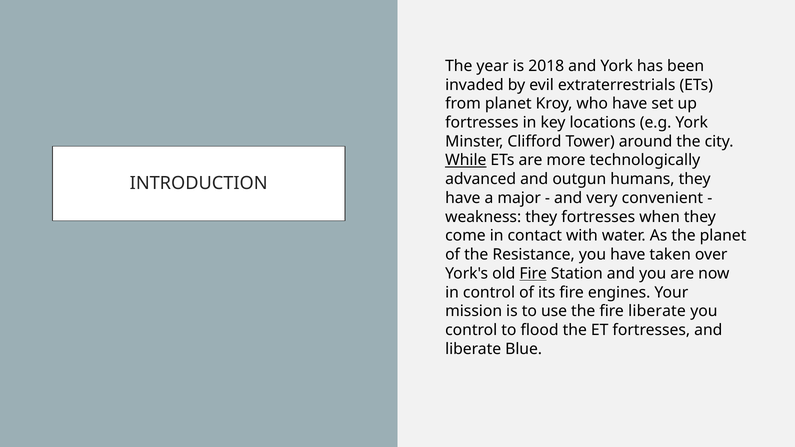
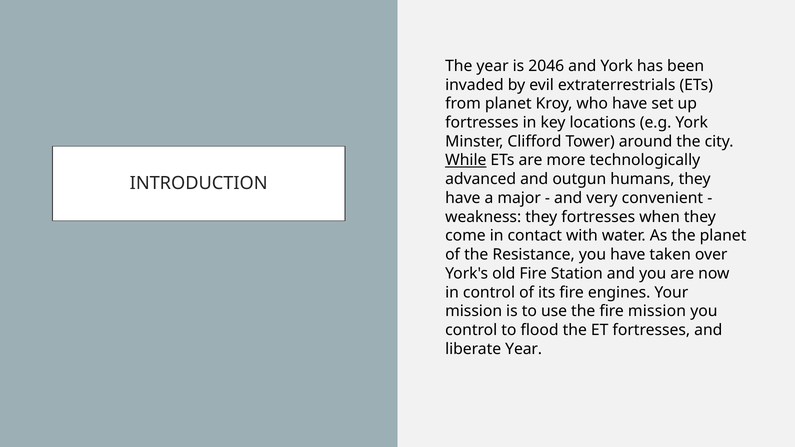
2018: 2018 -> 2046 (546, 66)
Fire underline: present -> none (533, 274)
fire liberate: liberate -> mission (657, 311)
liberate Blue: Blue -> Year (524, 349)
